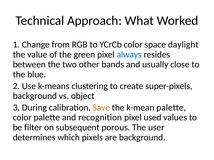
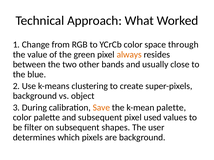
daylight: daylight -> through (183, 45)
always colour: blue -> orange (129, 55)
and recognition: recognition -> subsequent (100, 118)
porous: porous -> shapes (116, 128)
